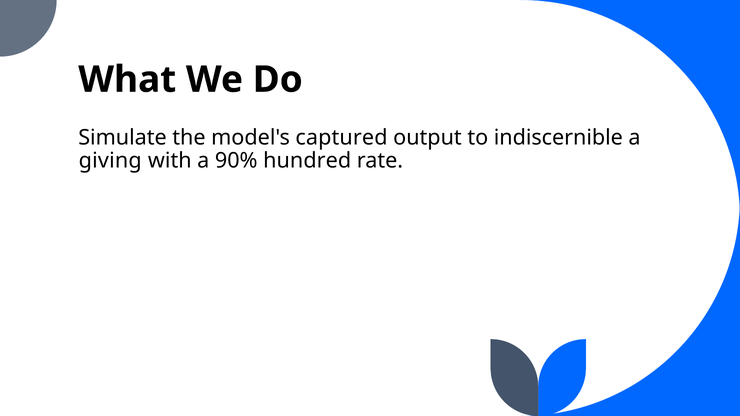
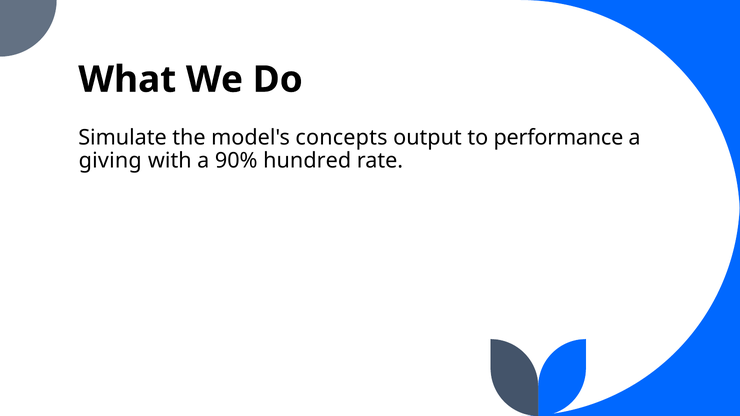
captured: captured -> concepts (341, 138)
indiscernible: indiscernible -> performance (558, 138)
